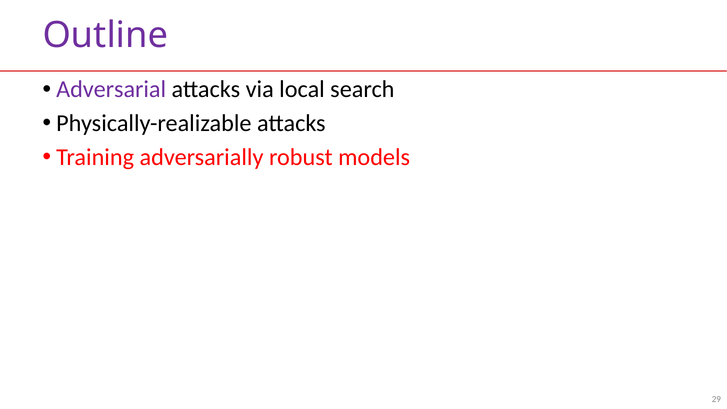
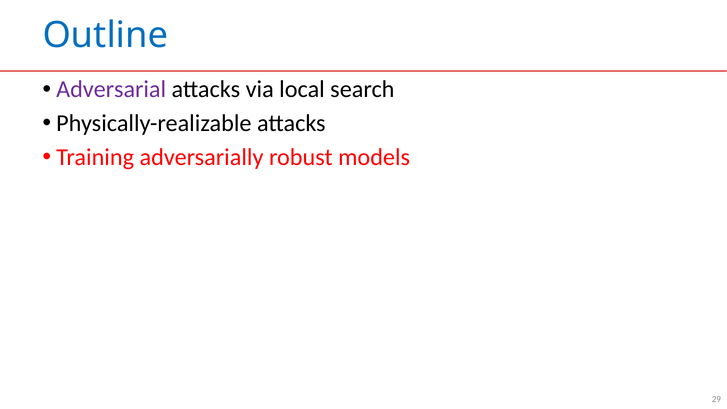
Outline colour: purple -> blue (105, 35)
